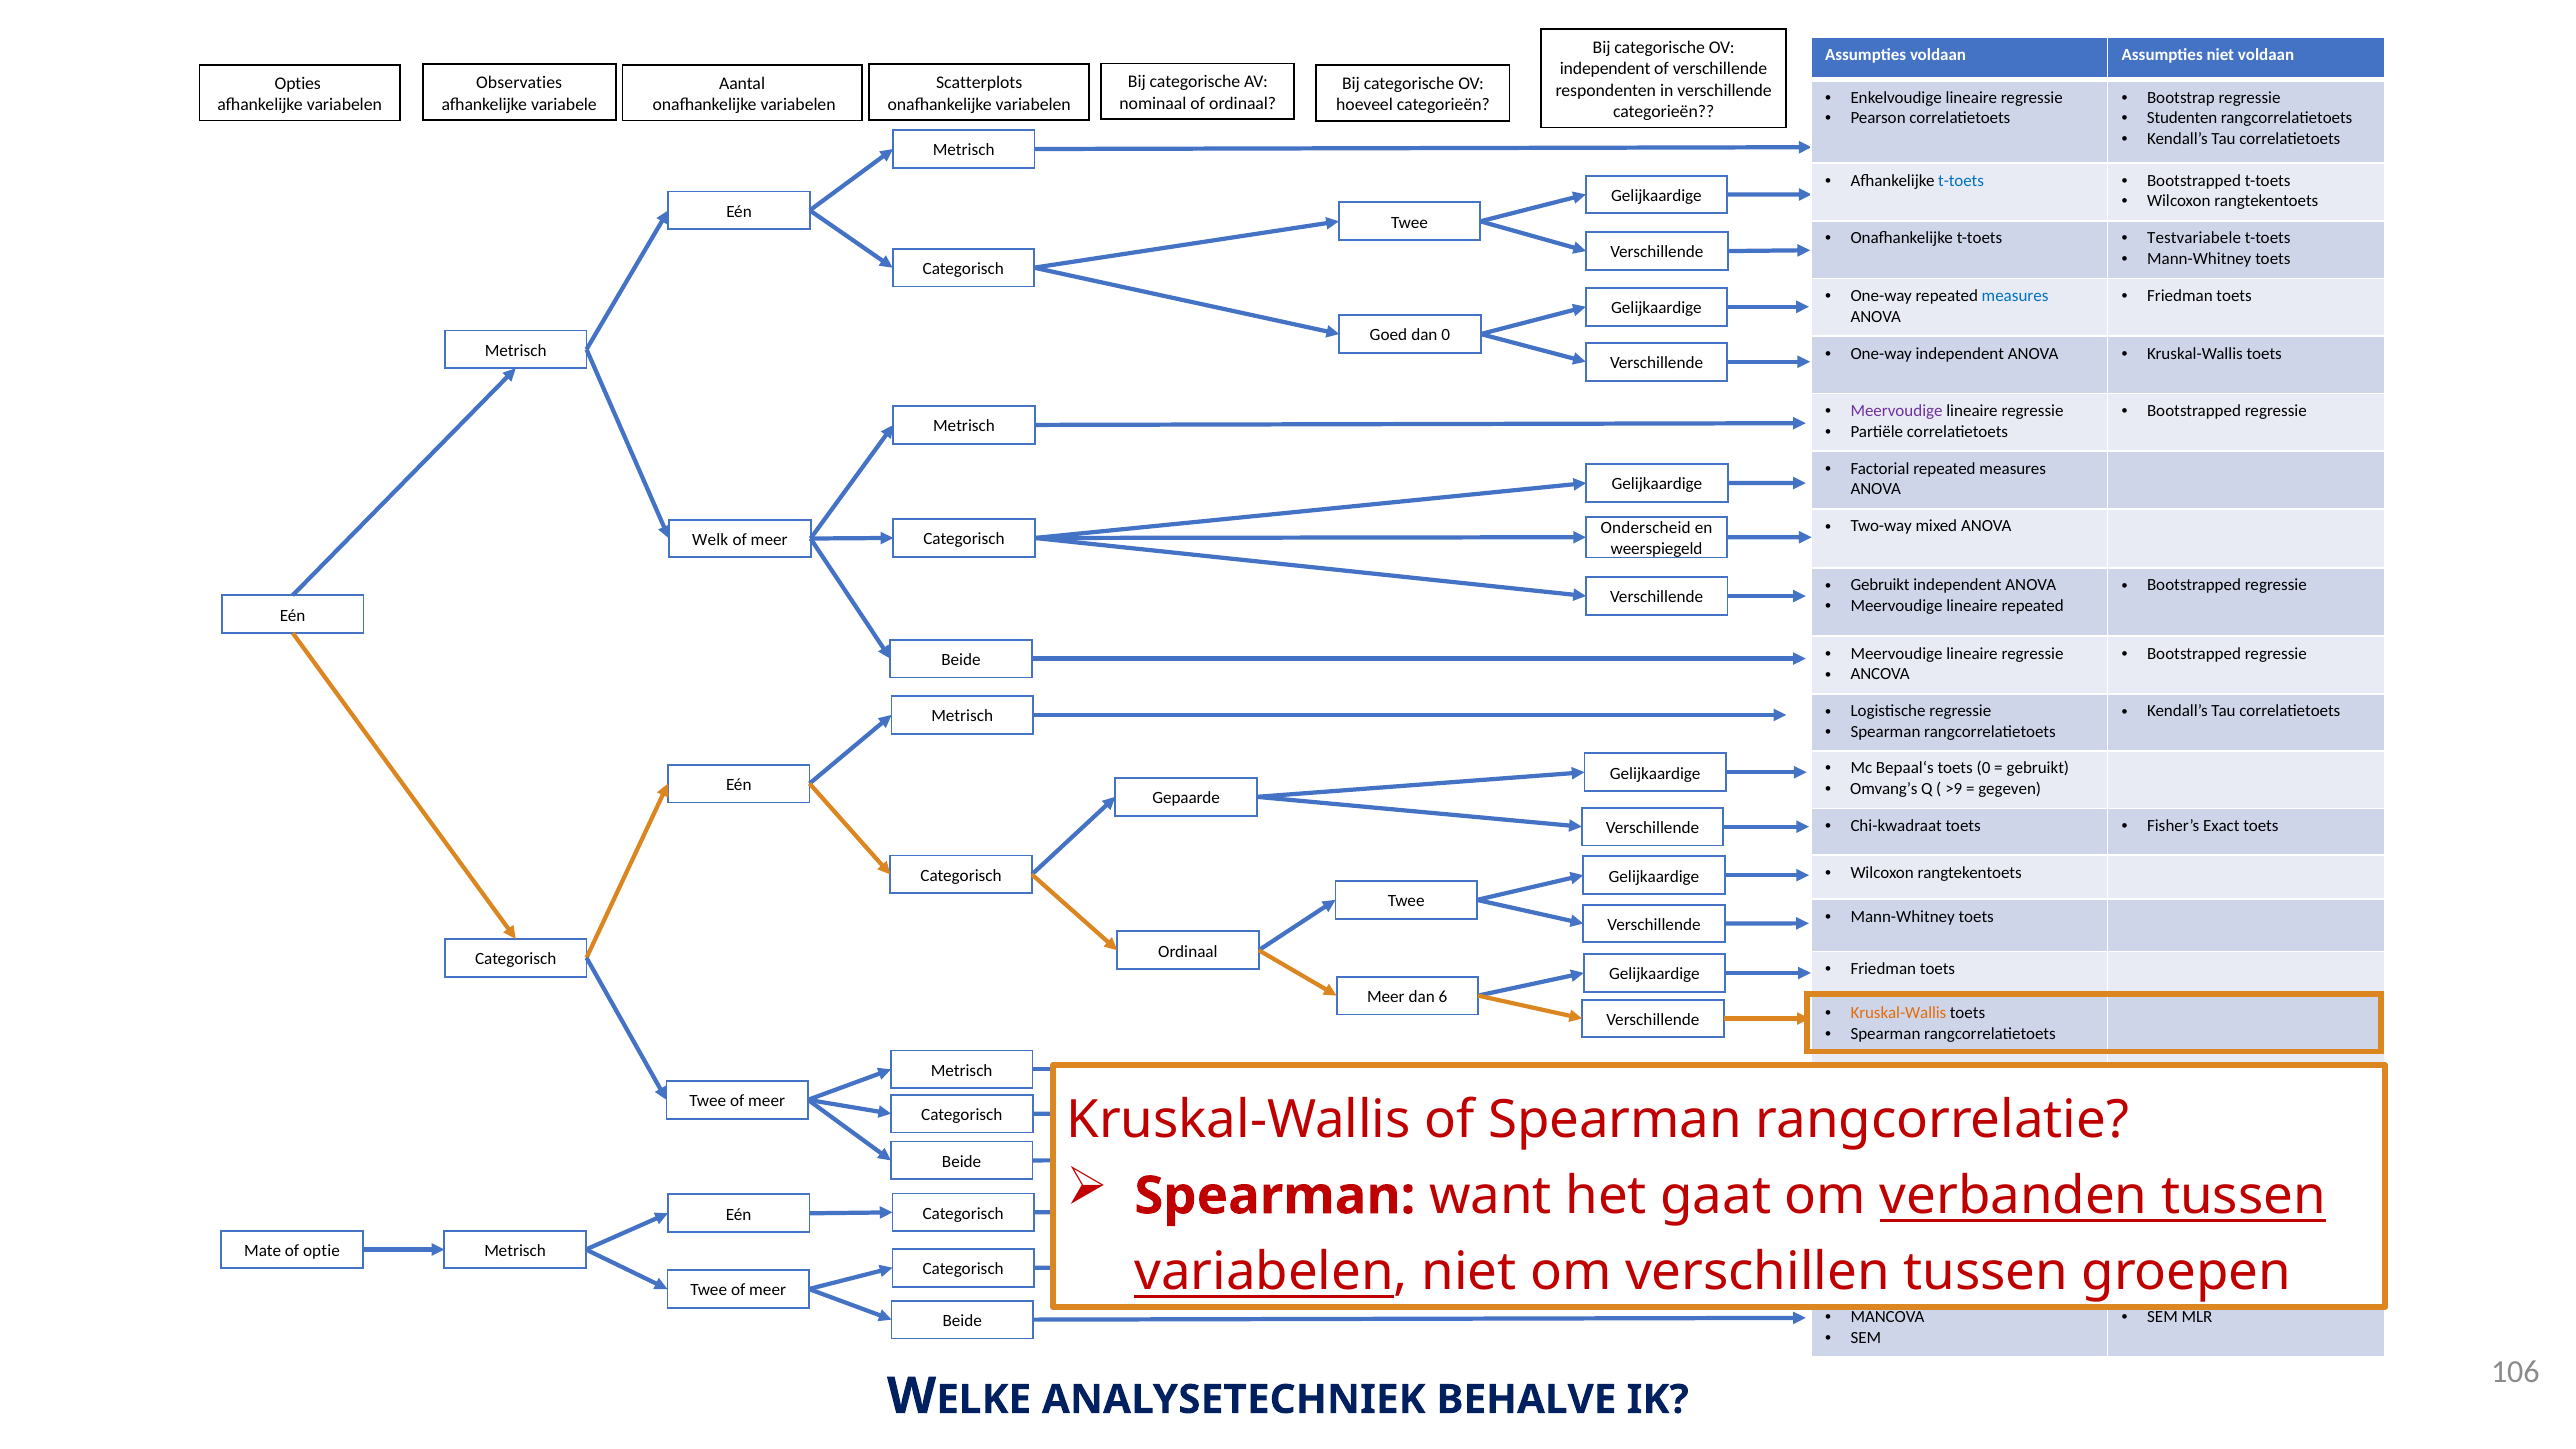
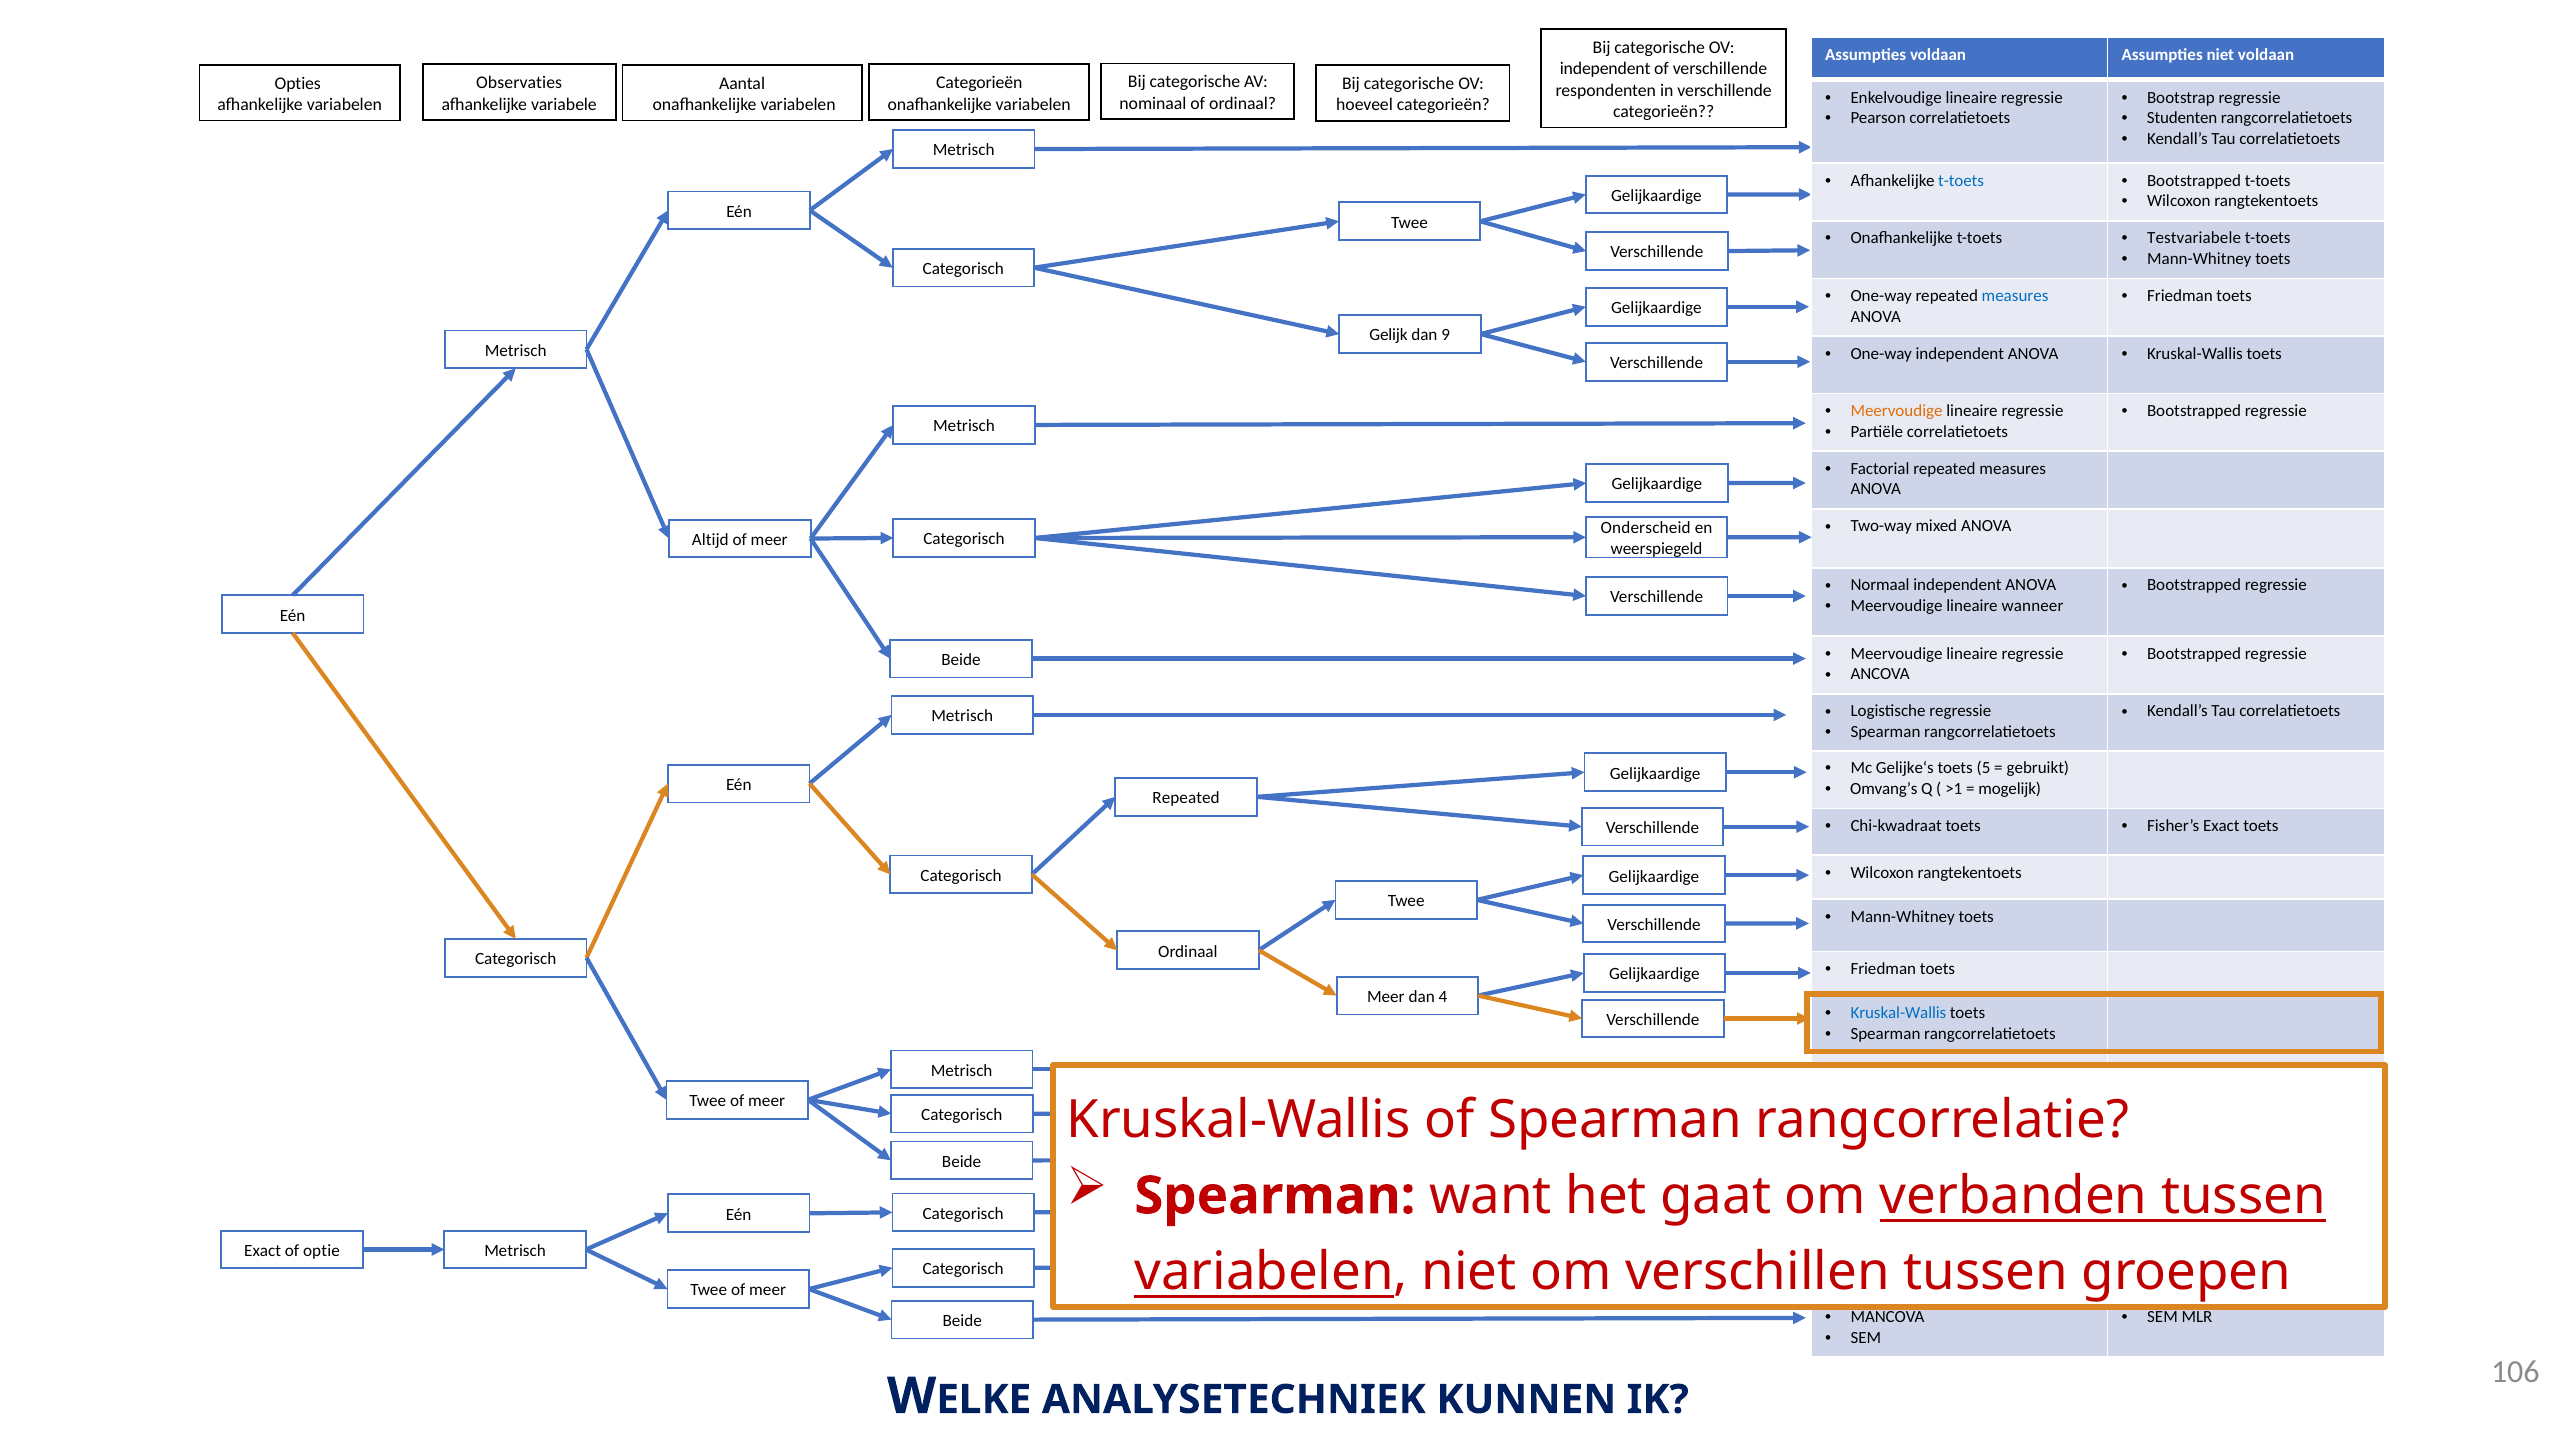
Scatterplots: Scatterplots -> Categorieën (979, 83)
Goed: Goed -> Gelijk (1389, 335)
dan 0: 0 -> 9 (1446, 335)
Meervoudige colour: purple -> orange (1897, 411)
Welk: Welk -> Altijd (710, 540)
Gebruikt: Gebruikt -> Normaal (1880, 585)
lineaire repeated: repeated -> wanneer (2033, 606)
Bepaal‘s: Bepaal‘s -> Gelijke‘s (1905, 768)
toets 0: 0 -> 5 (1984, 768)
>9: >9 -> >1 (1954, 789)
gegeven: gegeven -> mogelijk (2010, 789)
Gepaarde: Gepaarde -> Repeated (1186, 798)
6: 6 -> 4 (1443, 997)
Kruskal-Wallis colour: orange -> blue (1898, 1013)
Mate: Mate -> Exact (263, 1251)
BEHALVE: BEHALVE -> KUNNEN (1526, 1400)
